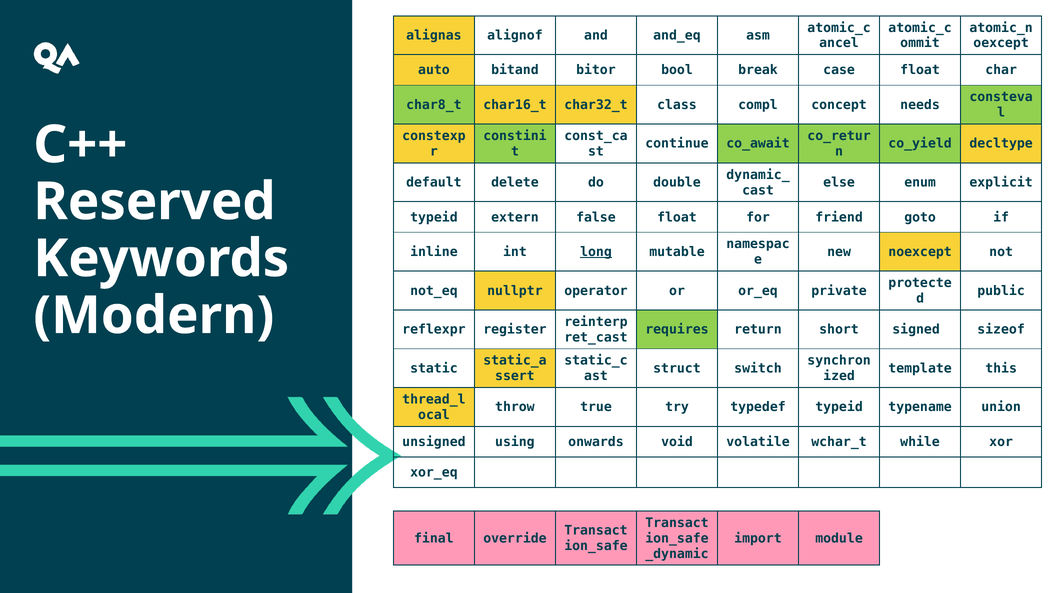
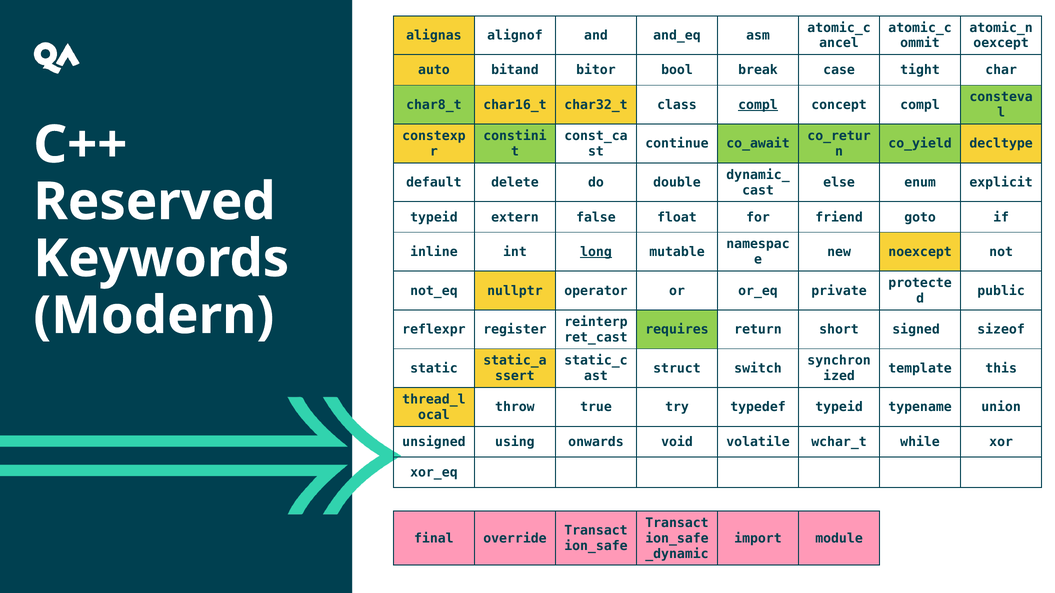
case float: float -> tight (920, 70)
compl underline: none -> present (758, 105)
concept needs: needs -> compl (920, 105)
